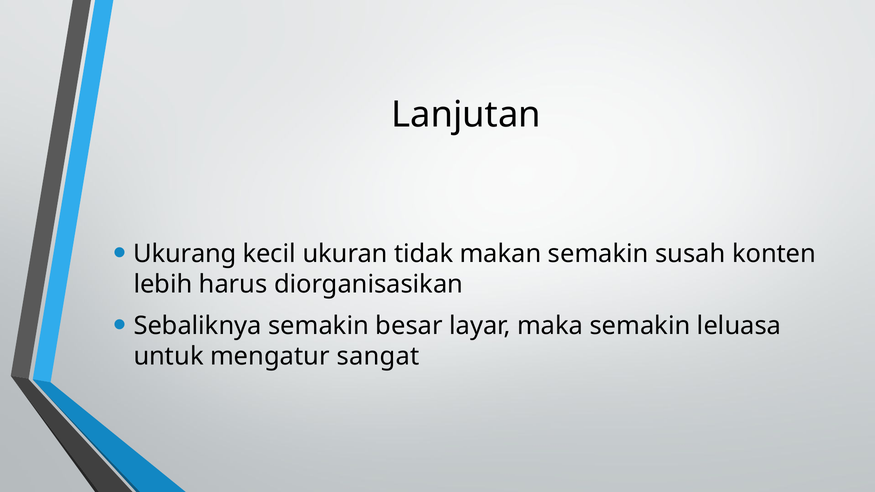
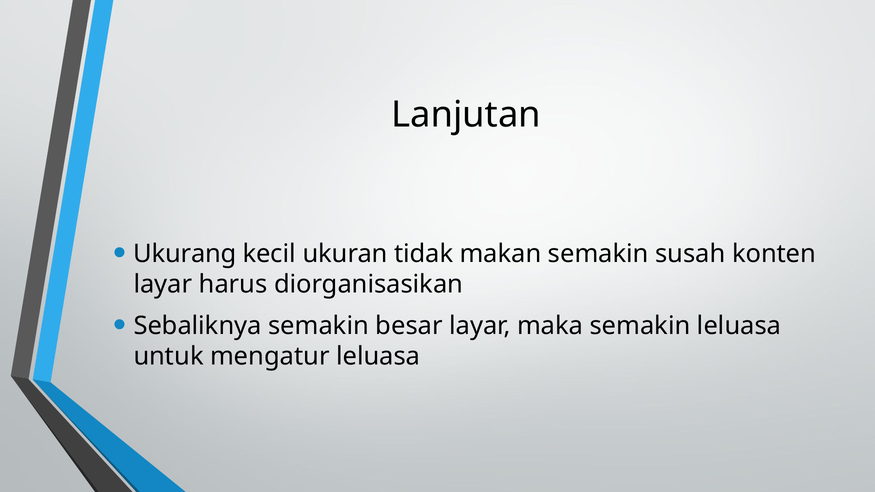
lebih: lebih -> layar (163, 285)
mengatur sangat: sangat -> leluasa (378, 357)
